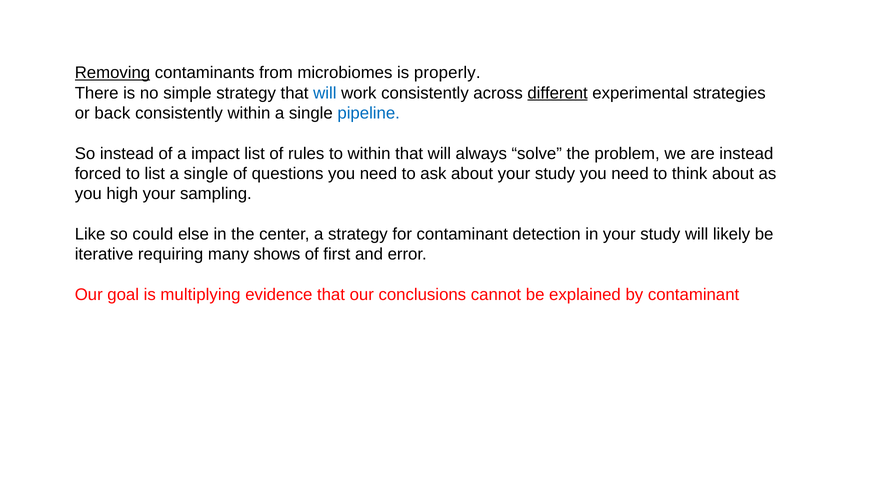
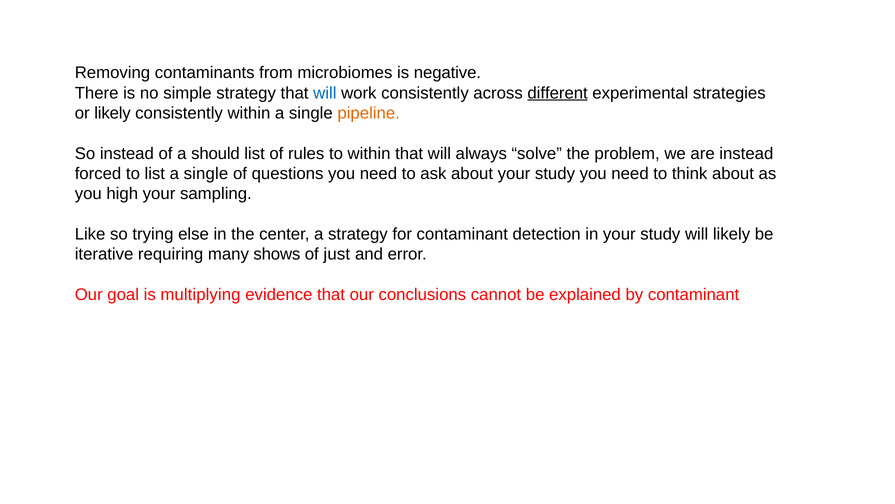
Removing underline: present -> none (112, 73)
properly: properly -> negative (447, 73)
or back: back -> likely (113, 113)
pipeline colour: blue -> orange (369, 113)
impact: impact -> should (215, 153)
could: could -> trying (153, 234)
first: first -> just (337, 254)
